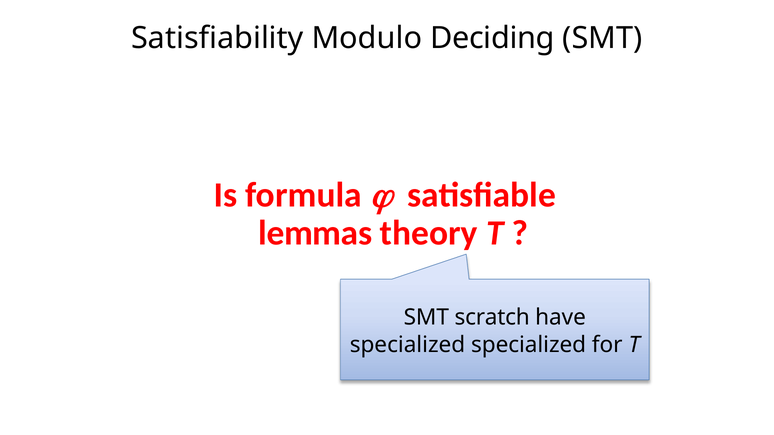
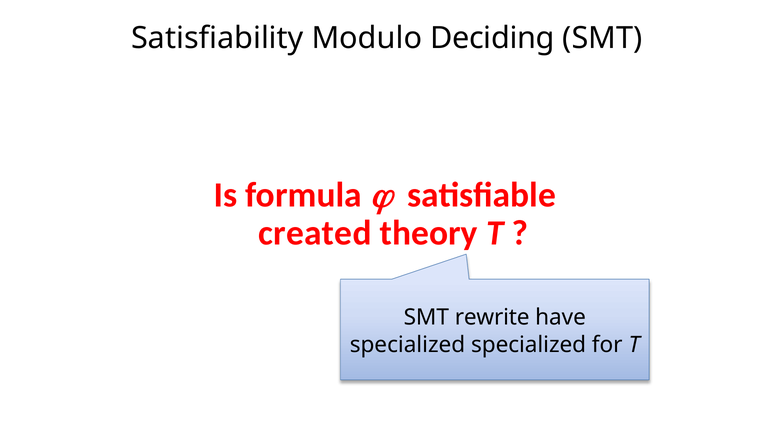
lemmas: lemmas -> created (315, 233)
scratch: scratch -> rewrite (492, 318)
